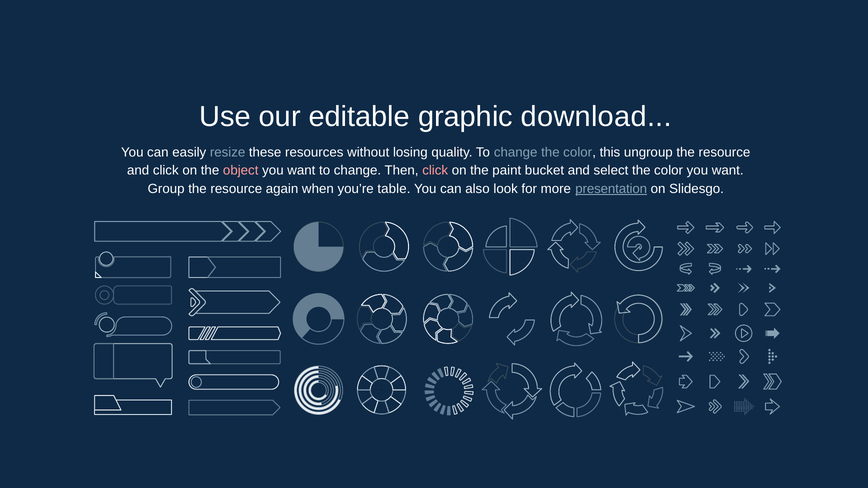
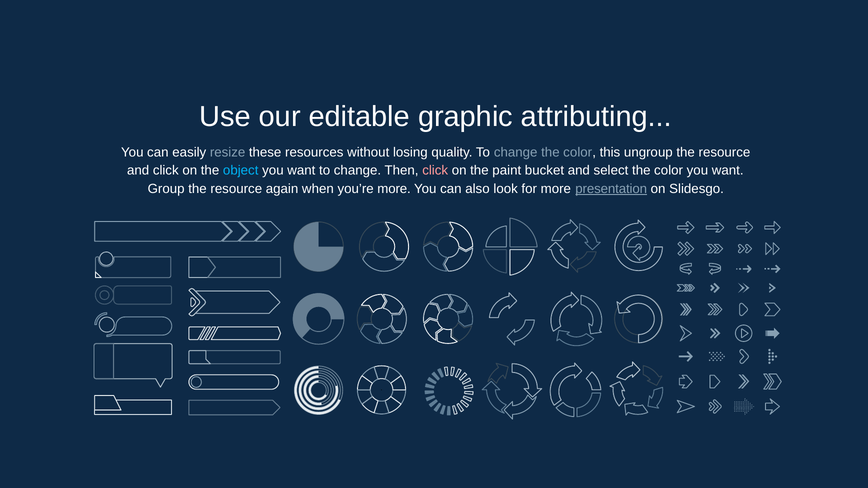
download: download -> attributing (596, 117)
object colour: pink -> light blue (241, 171)
you’re table: table -> more (394, 189)
